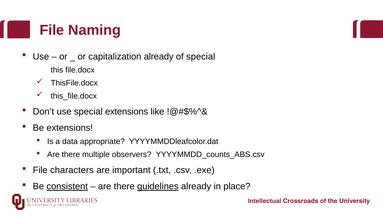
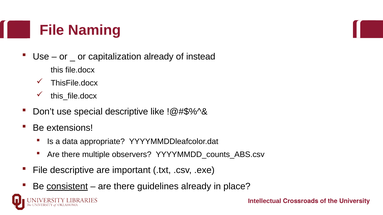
of special: special -> instead (201, 57)
special extensions: extensions -> descriptive (127, 112)
File characters: characters -> descriptive (72, 171)
guidelines underline: present -> none (158, 187)
